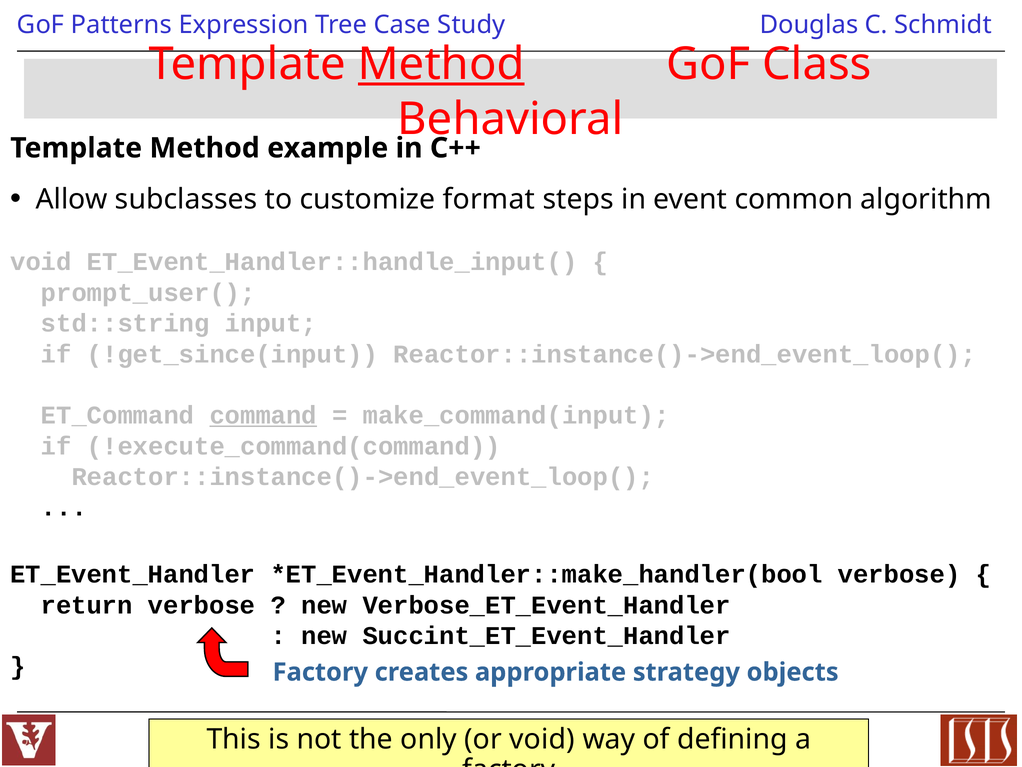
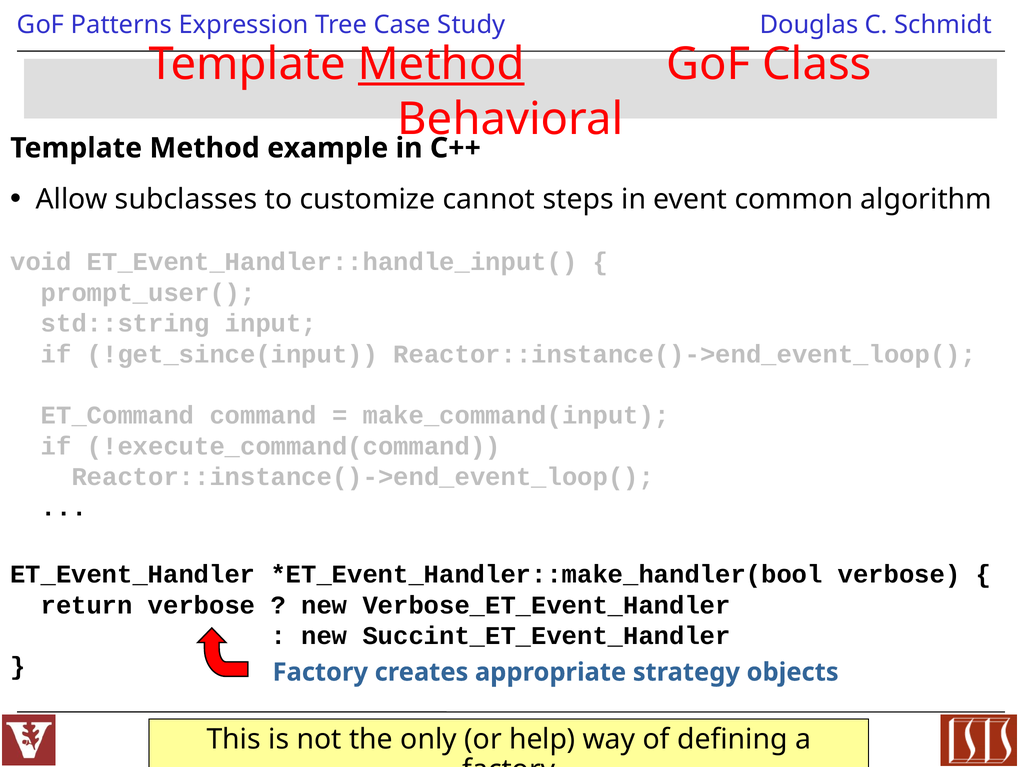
format: format -> cannot (489, 199)
command underline: present -> none (263, 415)
void: void -> help (542, 739)
